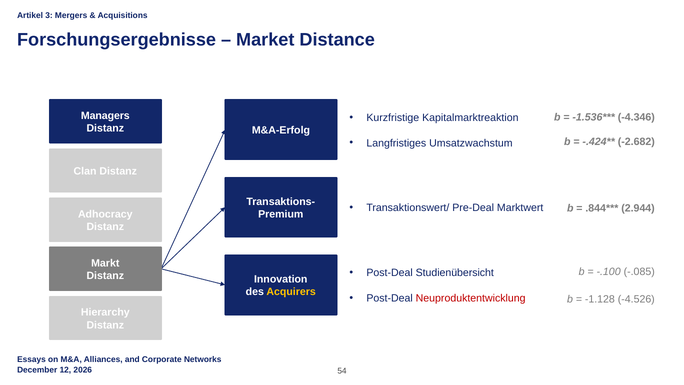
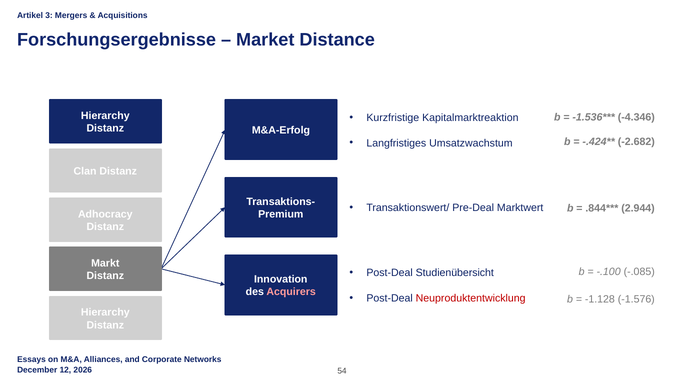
Managers: Managers -> Hierarchy (105, 116)
Acquirers colour: yellow -> pink (291, 292)
-4.526: -4.526 -> -1.576 (636, 299)
